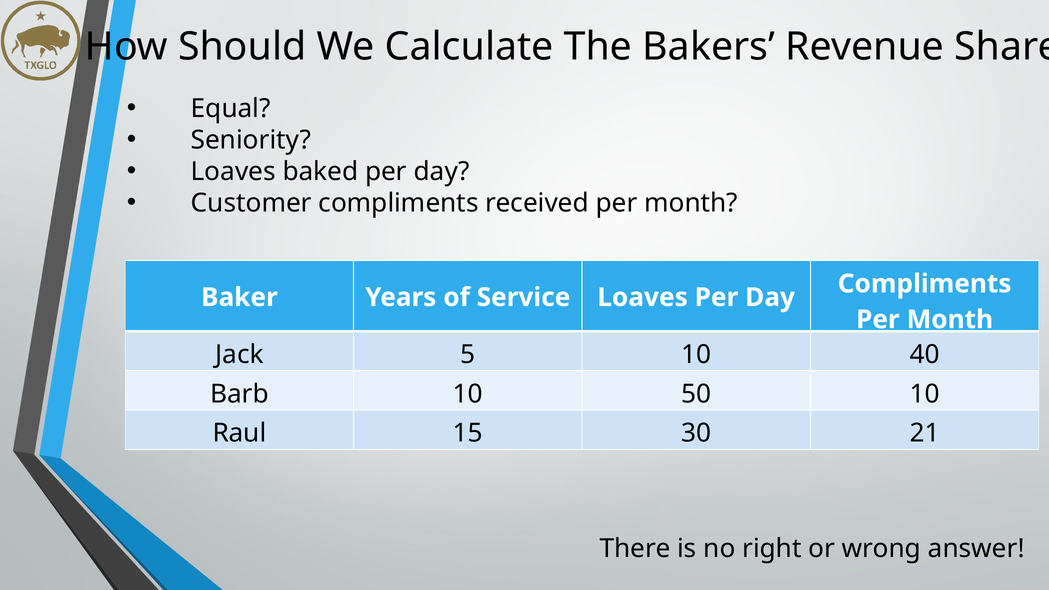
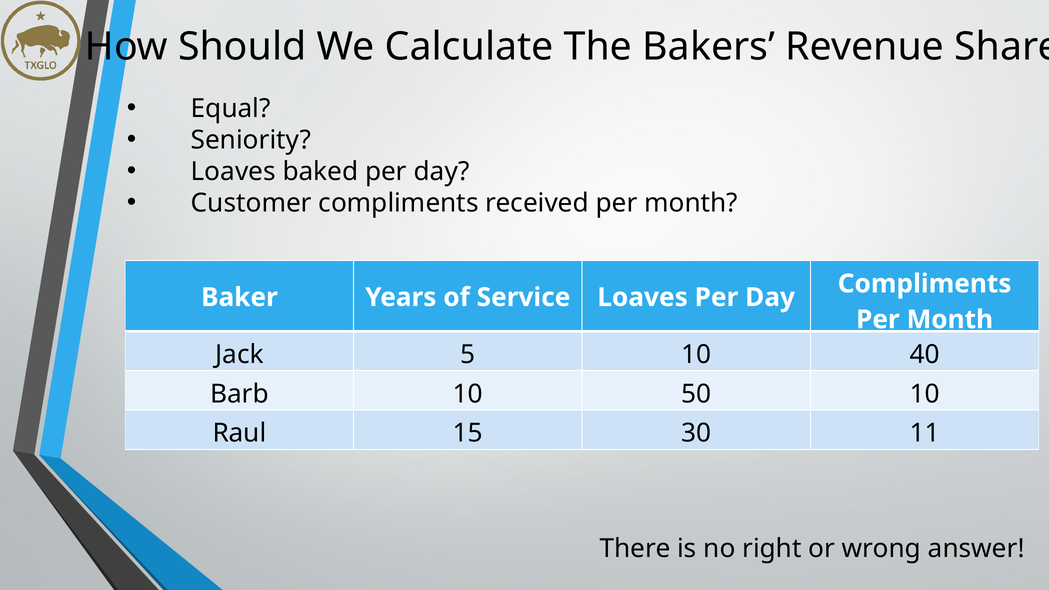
21: 21 -> 11 (925, 433)
